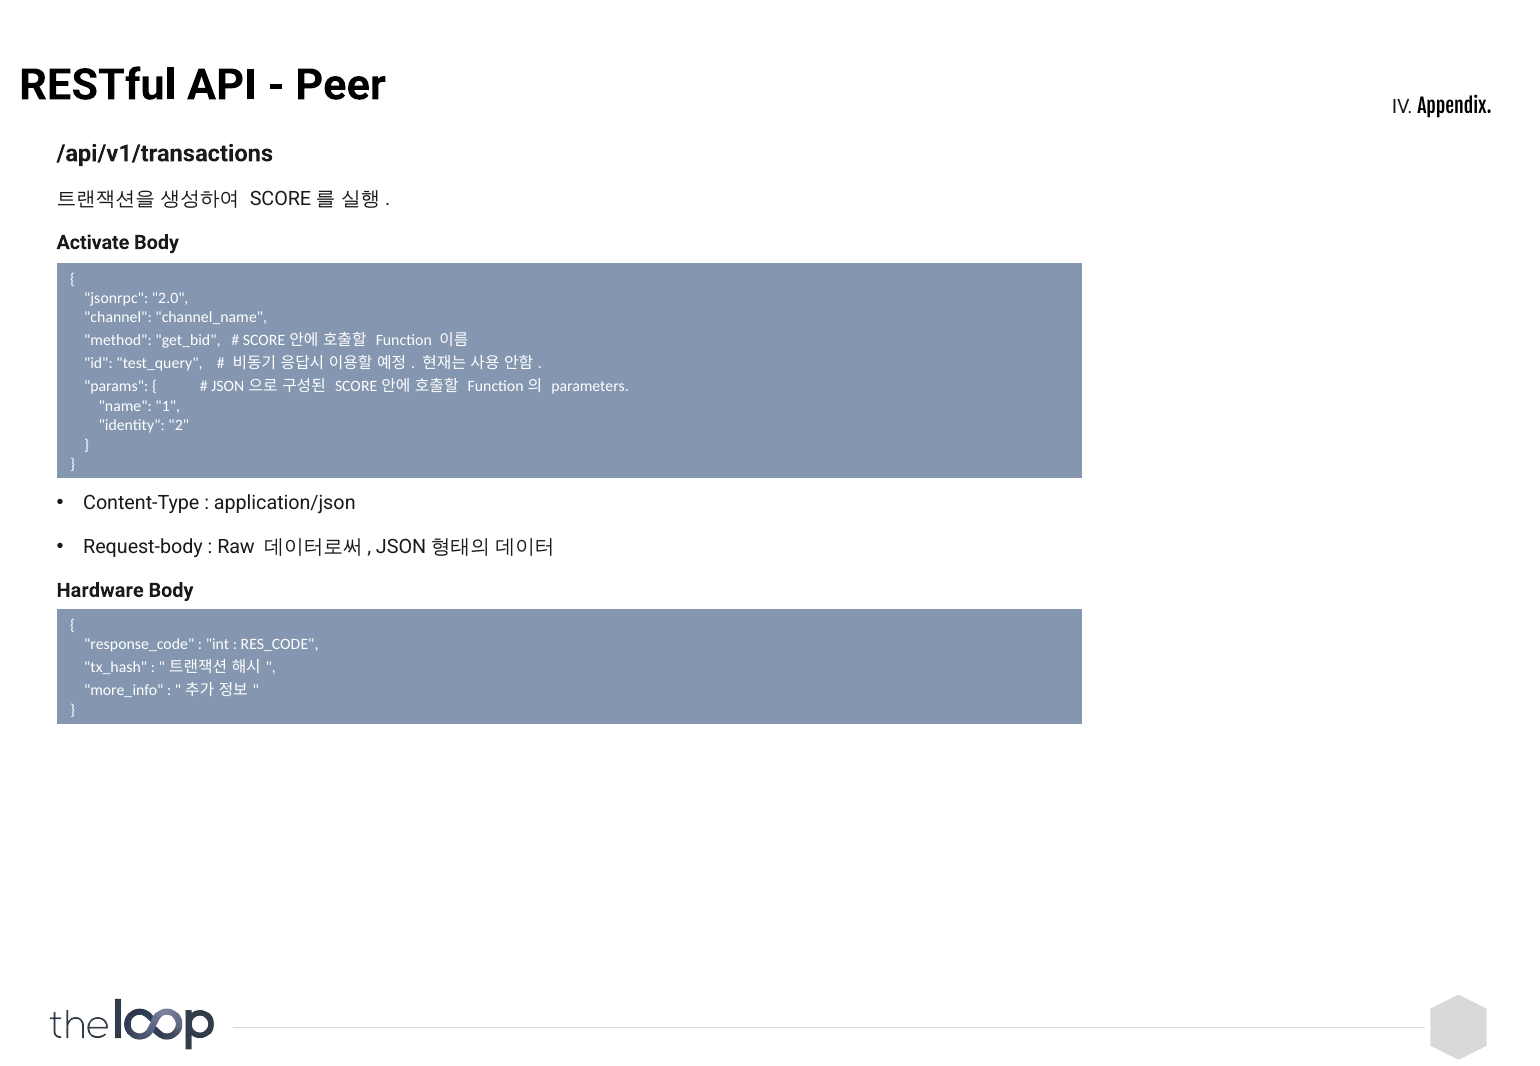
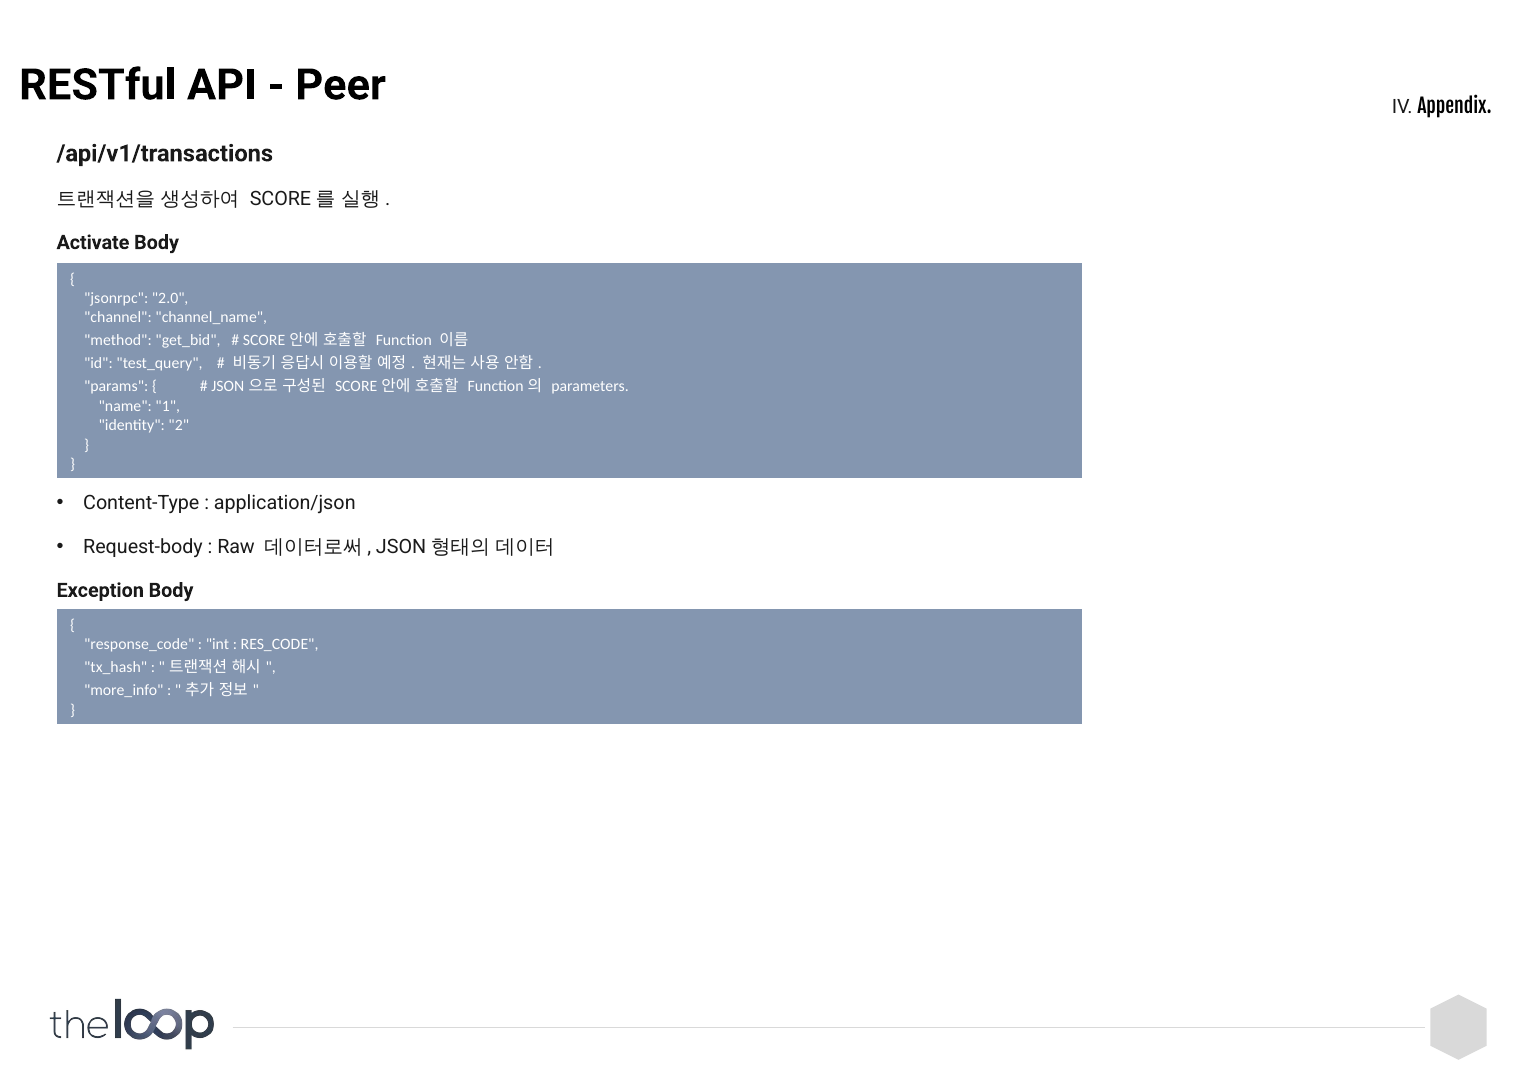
Hardware: Hardware -> Exception (100, 590)
